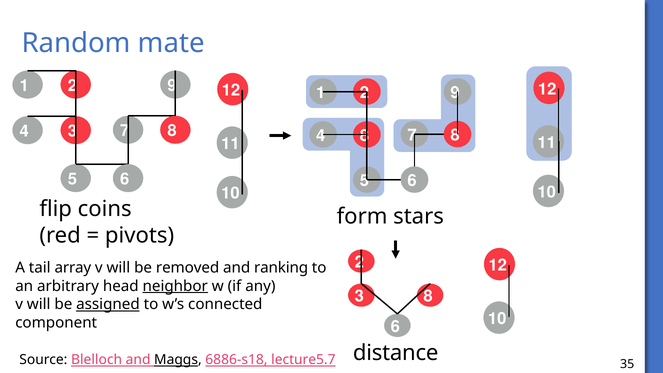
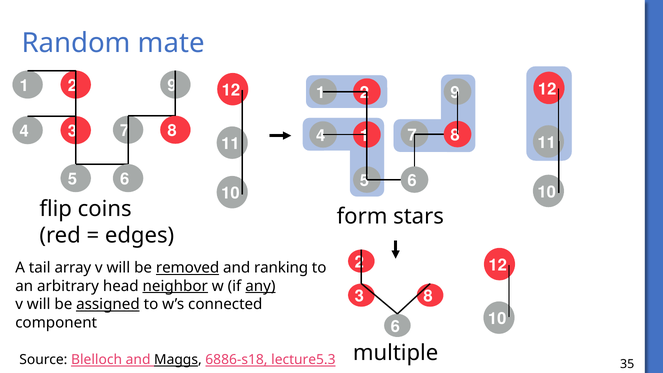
4 8: 8 -> 1 (364, 136)
pivots: pivots -> edges (140, 235)
removed underline: none -> present (188, 268)
any underline: none -> present (260, 286)
distance: distance -> multiple (396, 353)
lecture5.7: lecture5.7 -> lecture5.3 (303, 360)
